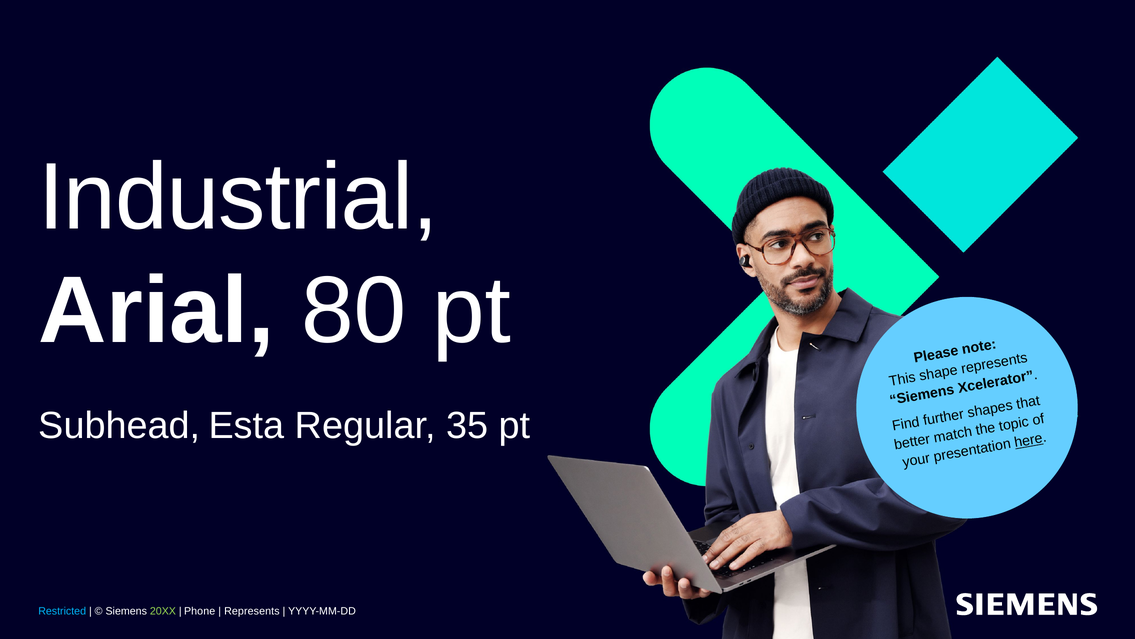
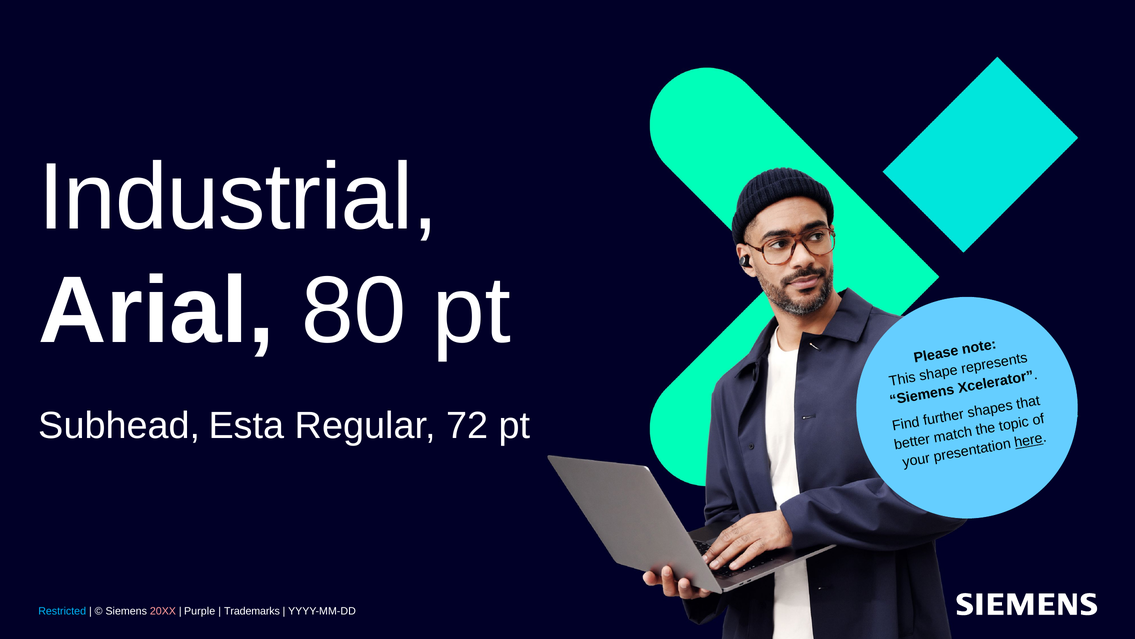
35: 35 -> 72 (467, 425)
20XX colour: light green -> pink (163, 611)
Phone: Phone -> Purple (200, 611)
Represents: Represents -> Trademarks (252, 611)
